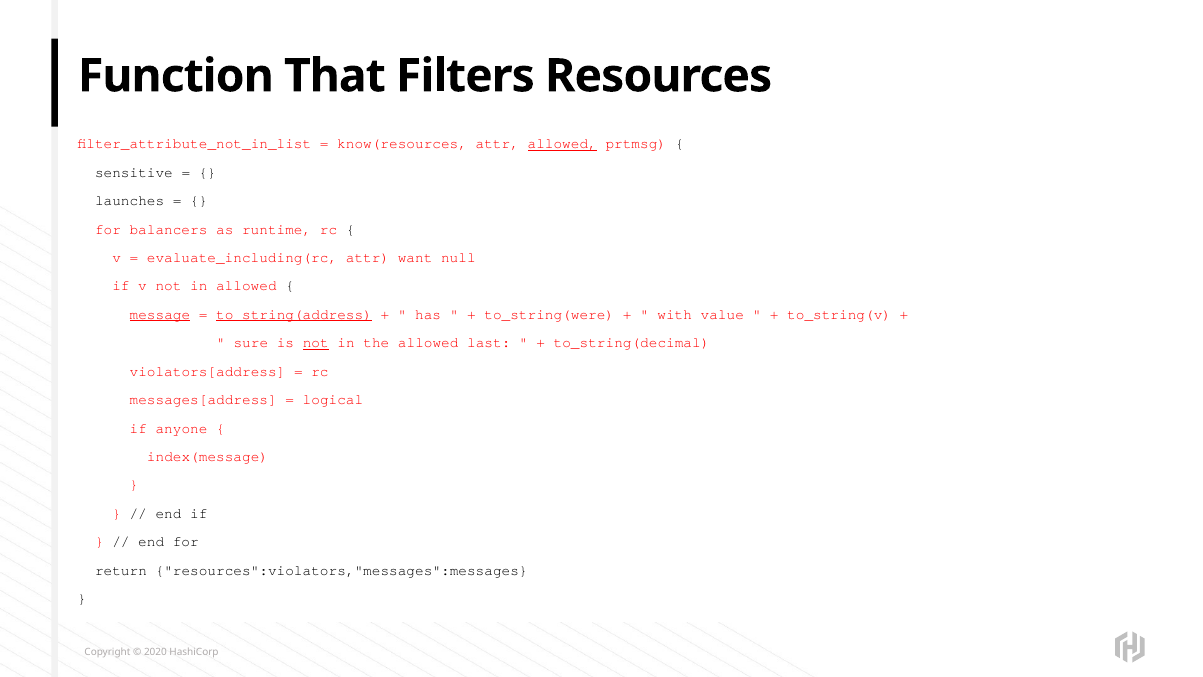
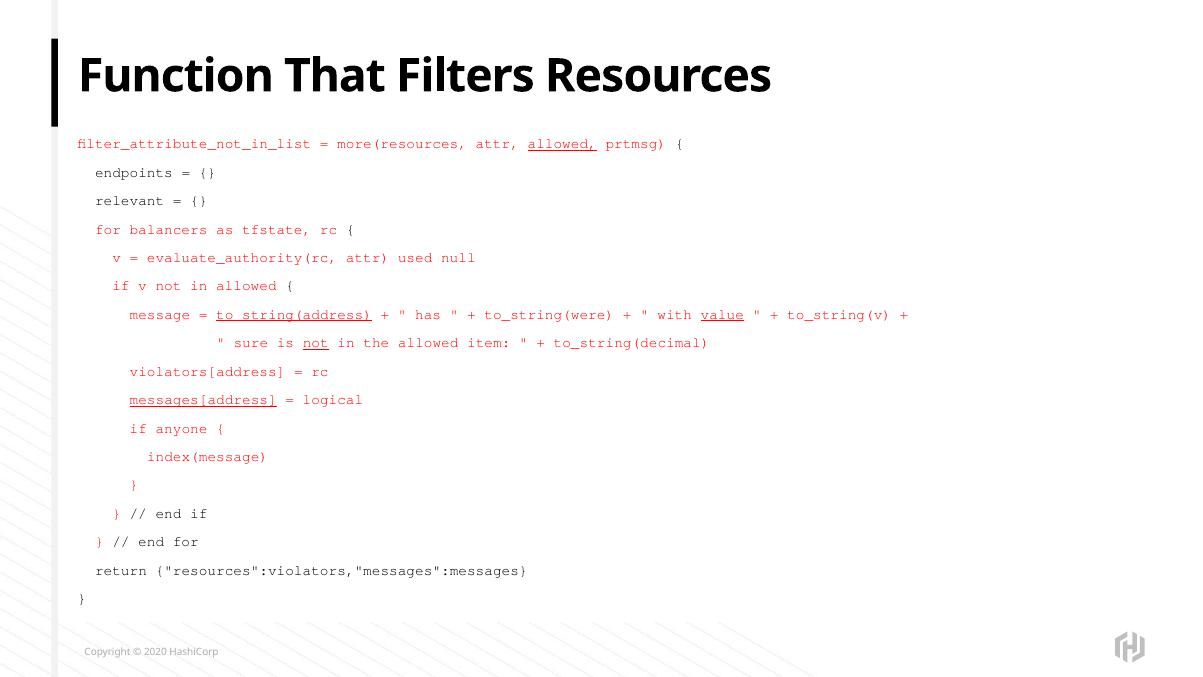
know(resources: know(resources -> more(resources (402, 144)
sensitive: sensitive -> endpoints (134, 173)
launches: launches -> relevant (130, 201)
runtime: runtime -> tfstate (277, 229)
evaluate_including(rc: evaluate_including(rc -> evaluate_authority(rc (242, 258)
want: want -> used (415, 258)
message underline: present -> none (160, 314)
value underline: none -> present (722, 314)
last: last -> item (489, 343)
messages[address underline: none -> present (203, 400)
